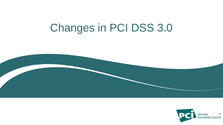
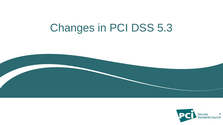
3.0: 3.0 -> 5.3 (165, 28)
